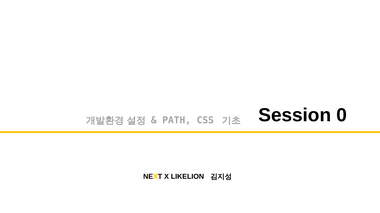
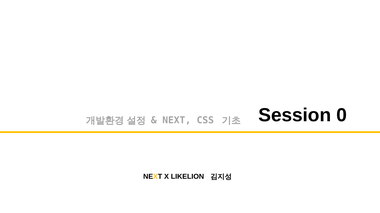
PATH: PATH -> NEXT (177, 121)
